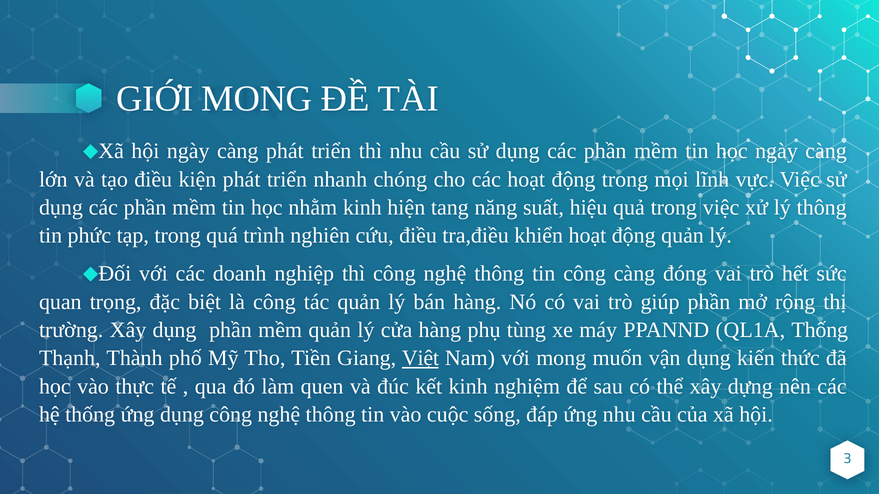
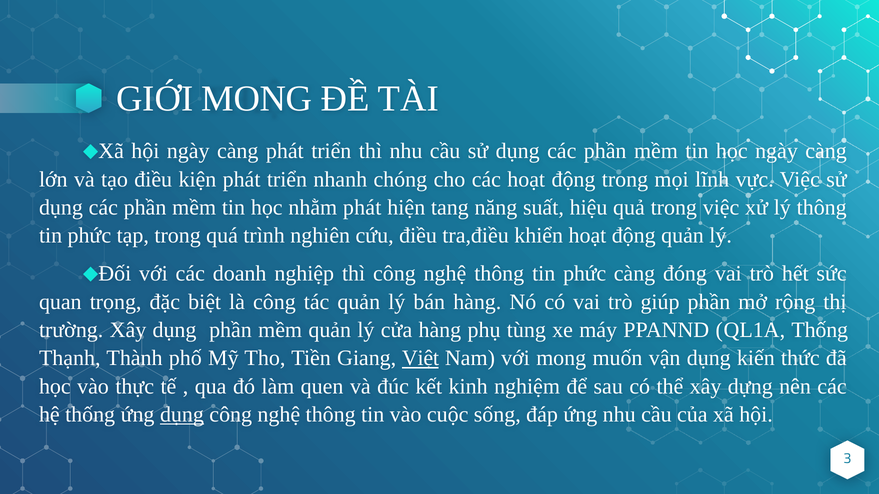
nhằm kinh: kinh -> phát (362, 208)
nghệ thông tin công: công -> phức (585, 274)
dụng underline: none -> present (182, 415)
